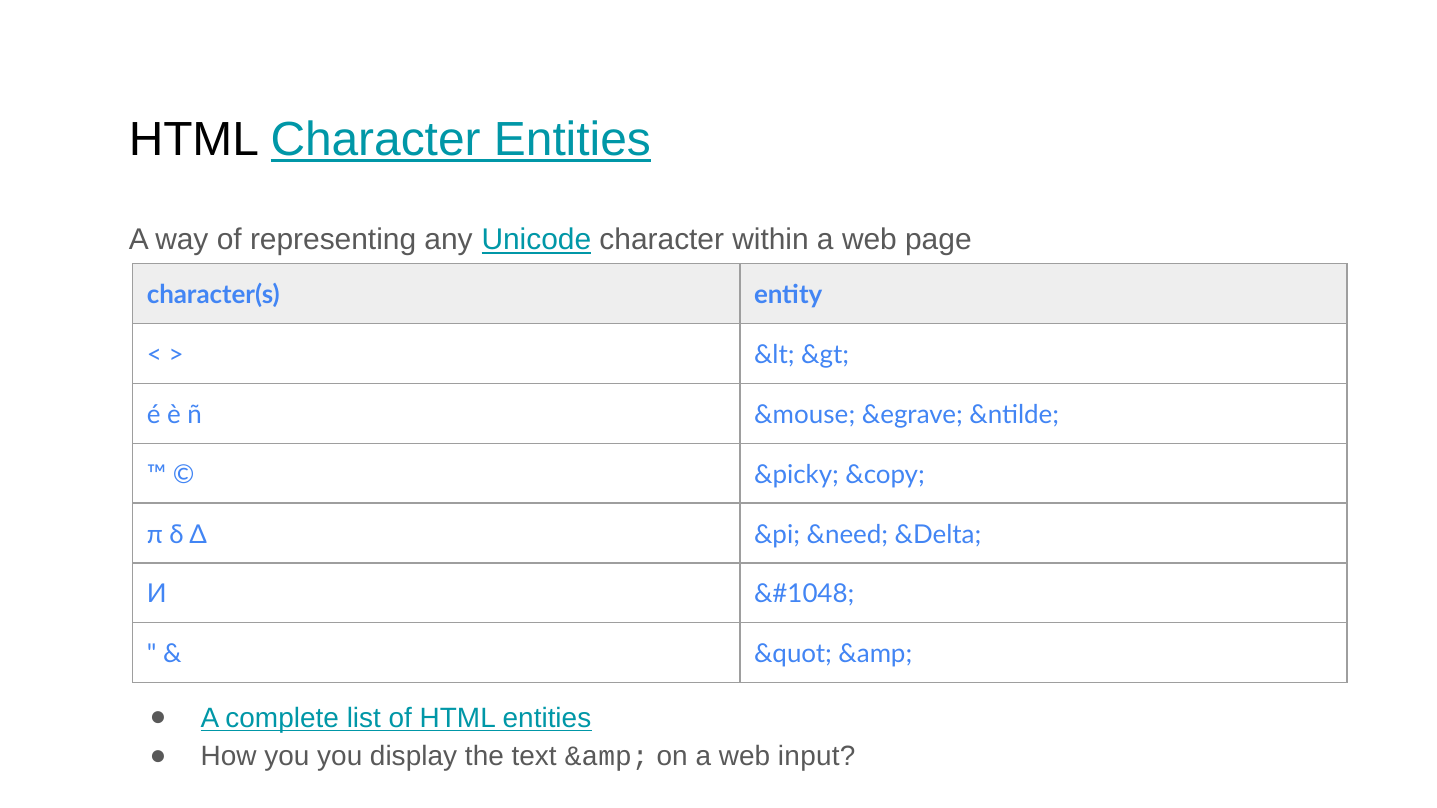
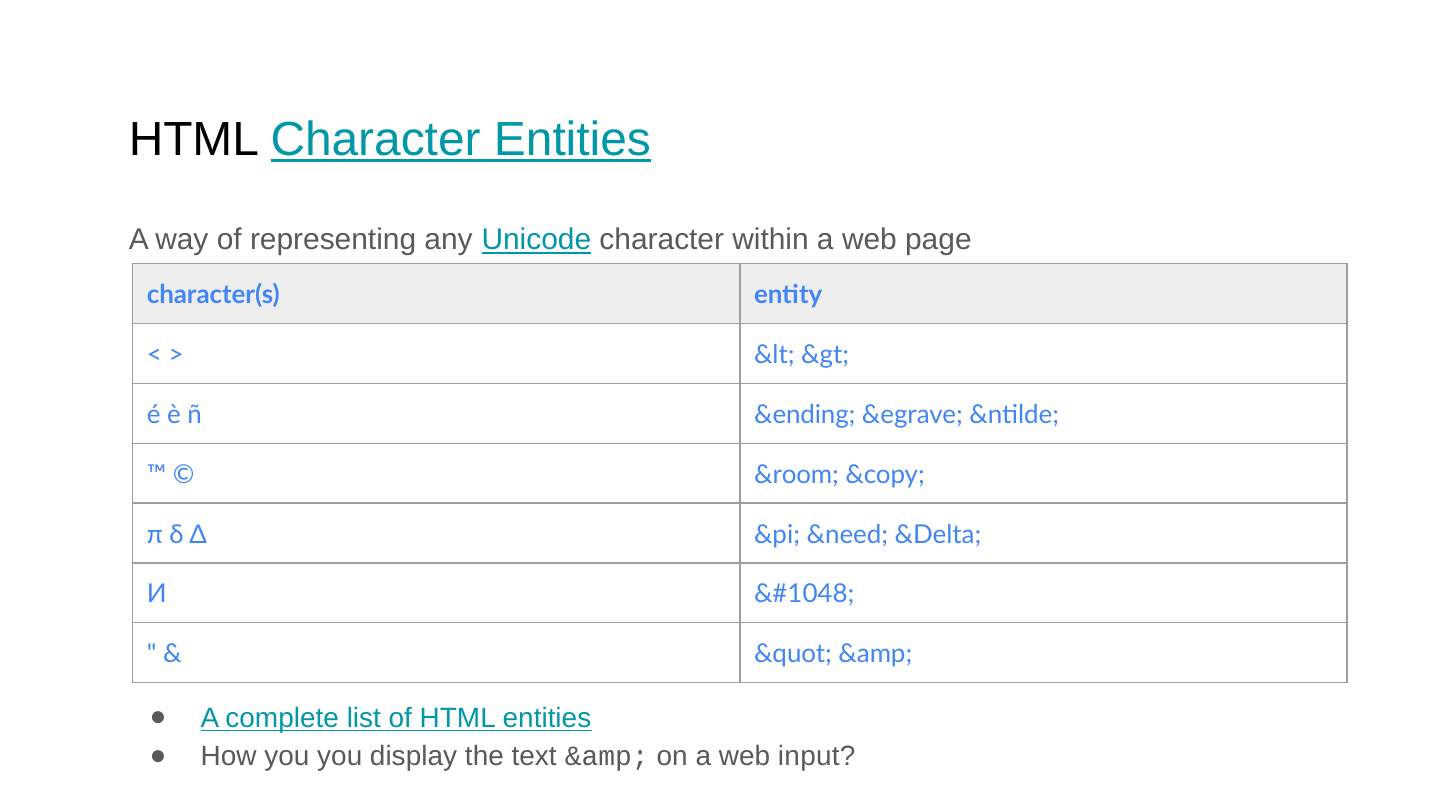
&mouse: &mouse -> &ending (805, 415)
&picky: &picky -> &room (797, 475)
